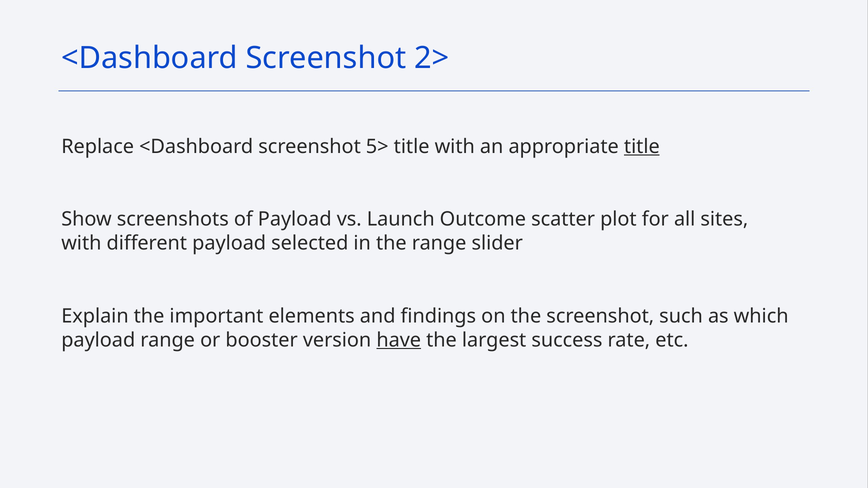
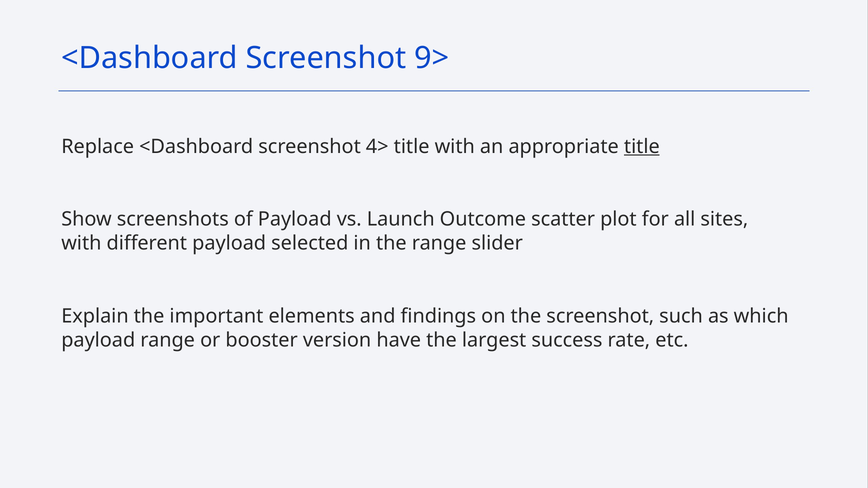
2>: 2> -> 9> (432, 58)
5>: 5> -> 4> (377, 147)
have underline: present -> none (399, 340)
